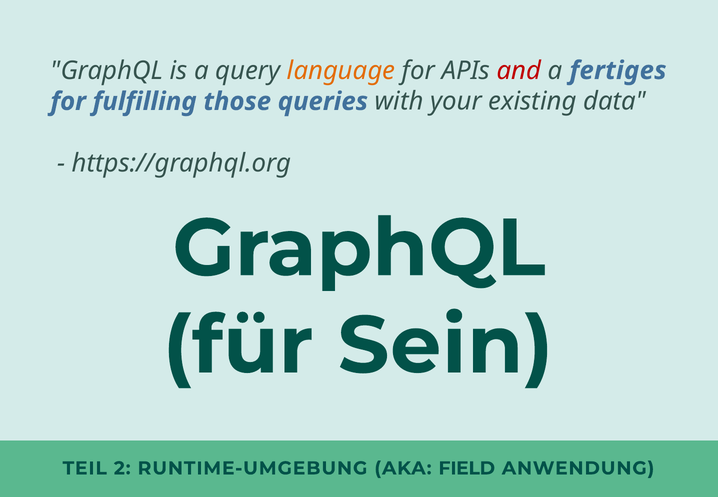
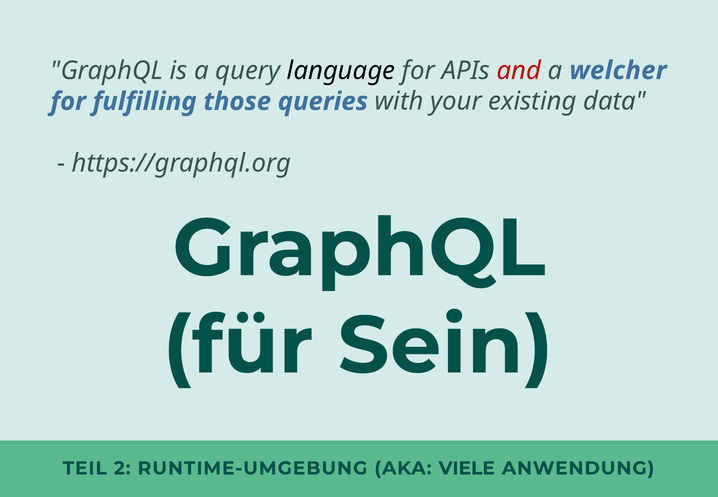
language colour: orange -> black (341, 71)
fertiges: fertiges -> welcher (618, 71)
FIELD: FIELD -> VIELE (467, 468)
